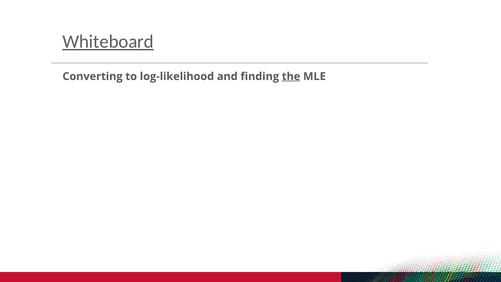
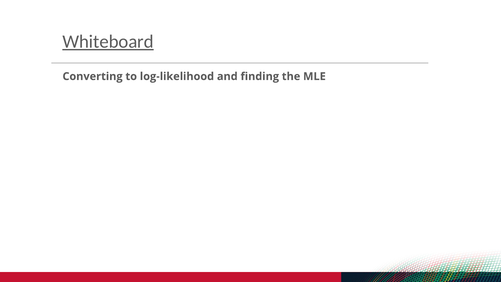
the underline: present -> none (291, 76)
